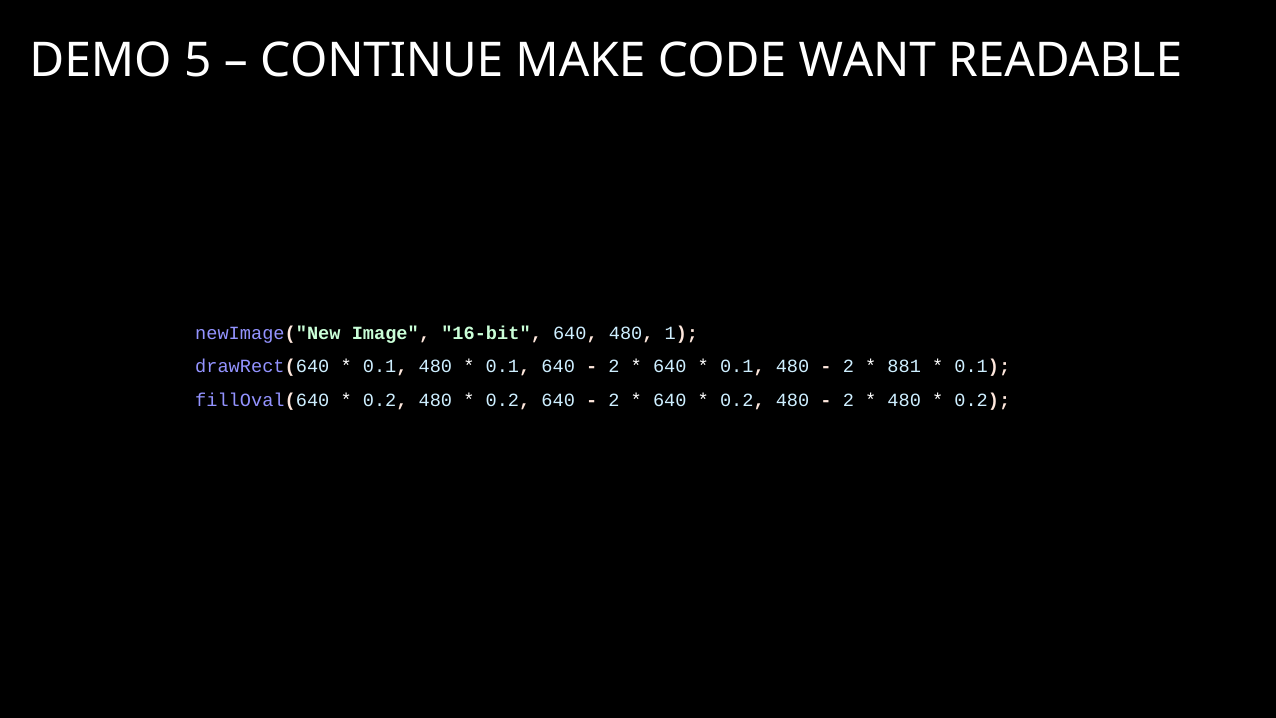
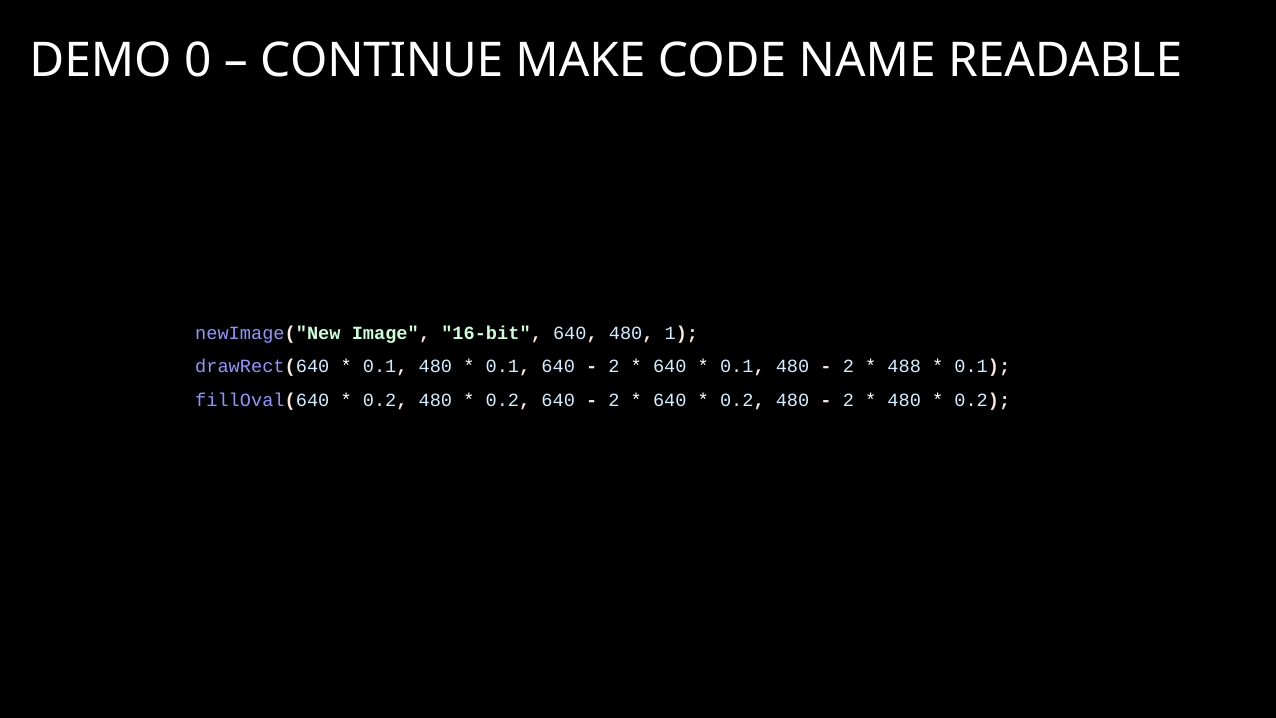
5: 5 -> 0 (198, 60)
WANT: WANT -> NAME (867, 60)
881: 881 -> 488 (904, 367)
